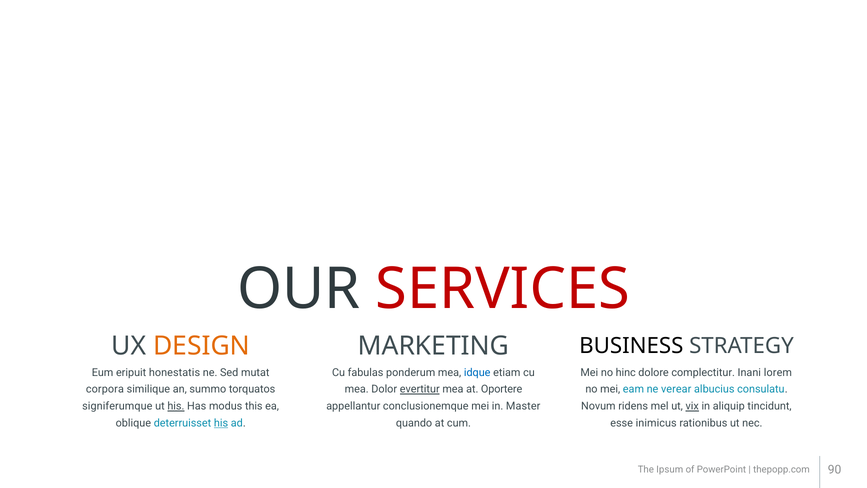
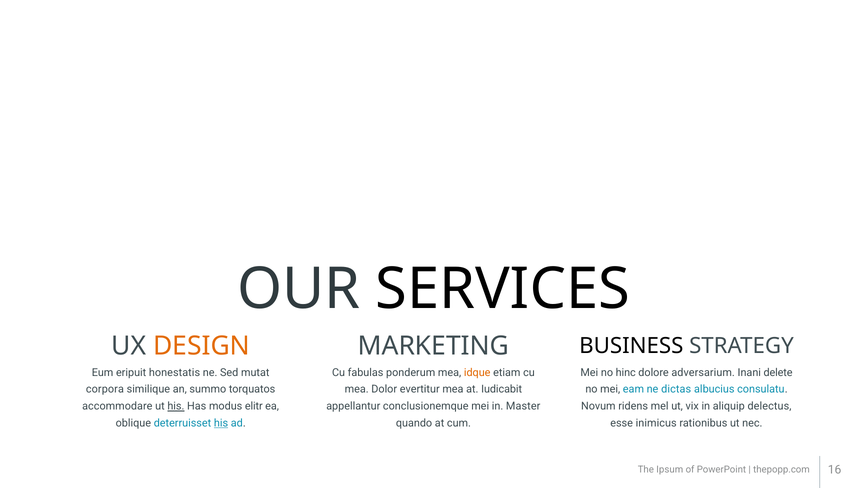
SERVICES colour: red -> black (503, 289)
idque colour: blue -> orange (477, 372)
complectitur: complectitur -> adversarium (703, 372)
lorem: lorem -> delete (778, 372)
evertitur underline: present -> none (420, 389)
Oportere: Oportere -> Iudicabit (502, 389)
verear: verear -> dictas (676, 389)
signiferumque: signiferumque -> accommodare (117, 406)
this: this -> elitr (254, 406)
vix underline: present -> none (692, 406)
tincidunt: tincidunt -> delectus (769, 406)
90: 90 -> 16 (835, 469)
